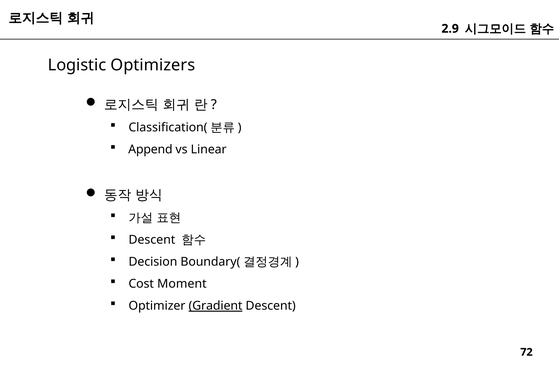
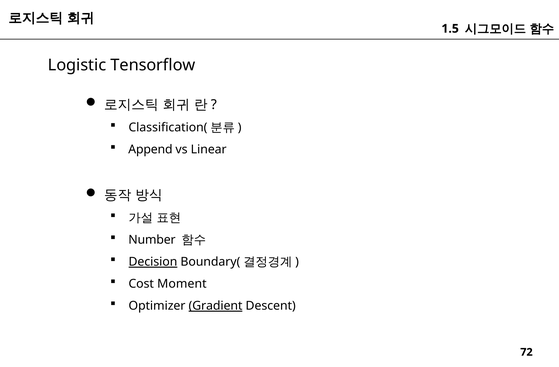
2.9: 2.9 -> 1.5 (450, 29)
Optimizers: Optimizers -> Tensorflow (153, 65)
Descent: Descent -> Number (152, 240)
Decision underline: none -> present (153, 262)
